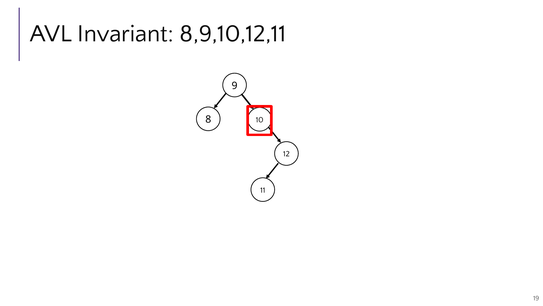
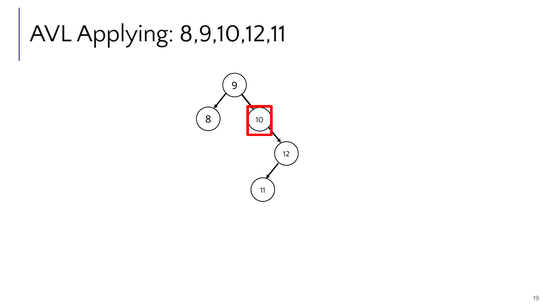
Invariant: Invariant -> Applying (125, 33)
